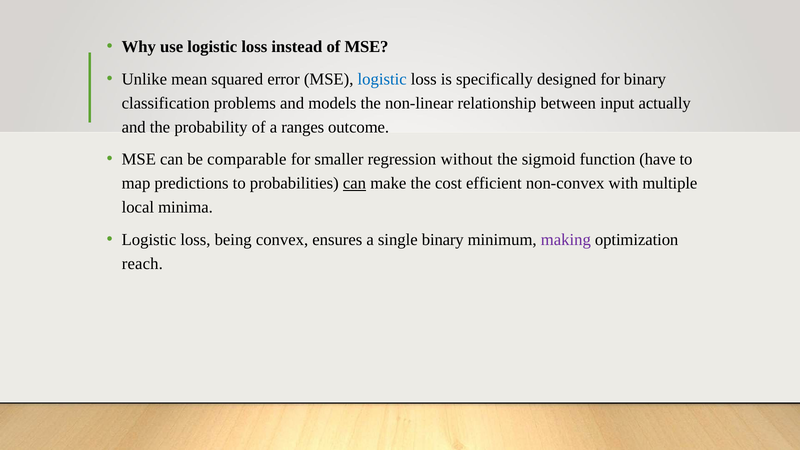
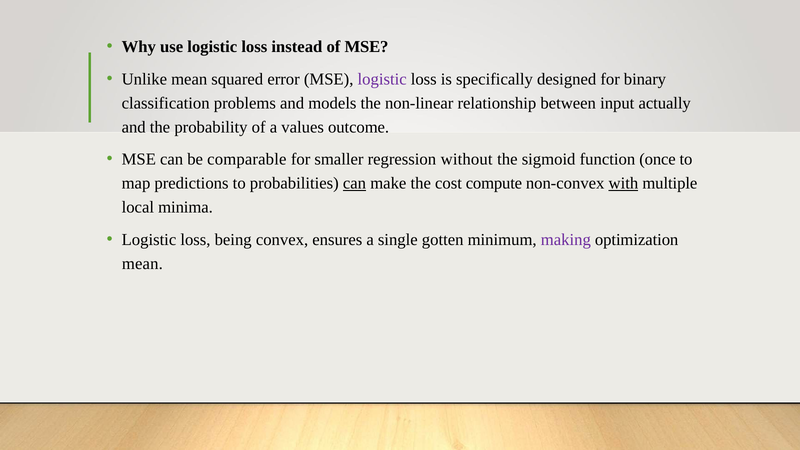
logistic colour: blue -> purple (382, 79)
ranges: ranges -> values (303, 127)
have: have -> once (658, 159)
efficient: efficient -> compute (494, 183)
with underline: none -> present (623, 183)
single binary: binary -> gotten (443, 240)
reach: reach -> mean (142, 264)
